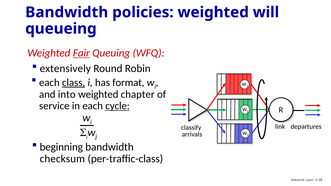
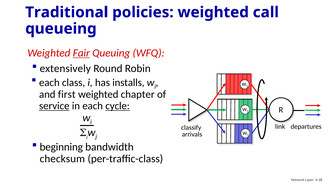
Bandwidth: Bandwidth -> Traditional (67, 12)
will: will -> call (266, 12)
class underline: present -> none (74, 83)
format: format -> installs (128, 83)
into: into -> first (67, 94)
service underline: none -> present (54, 106)
